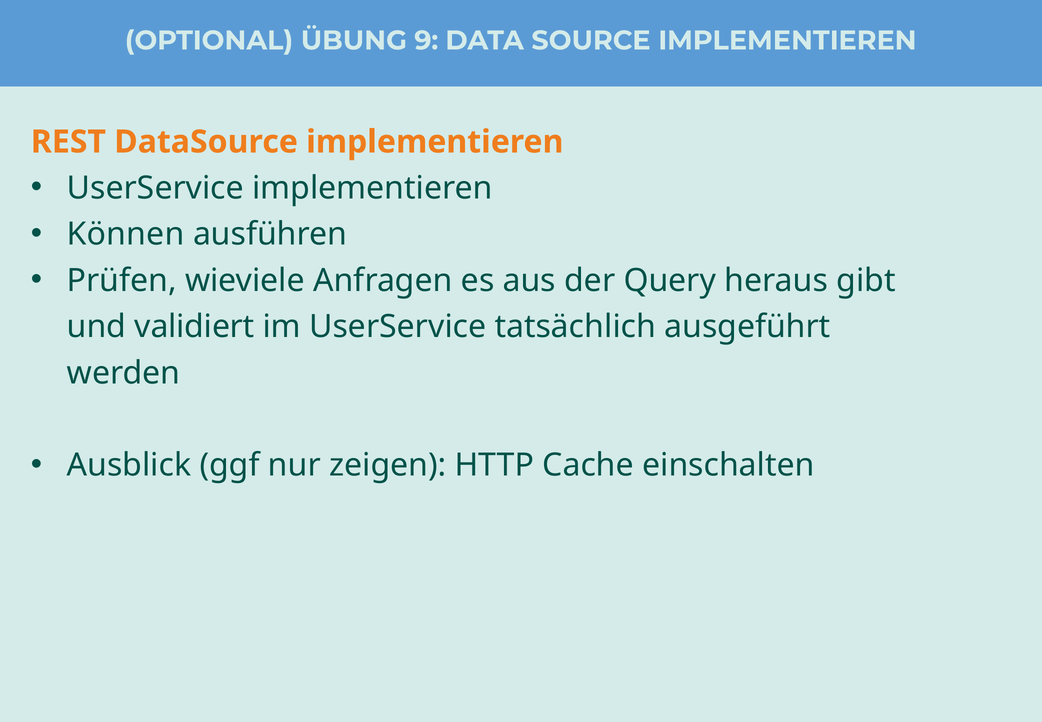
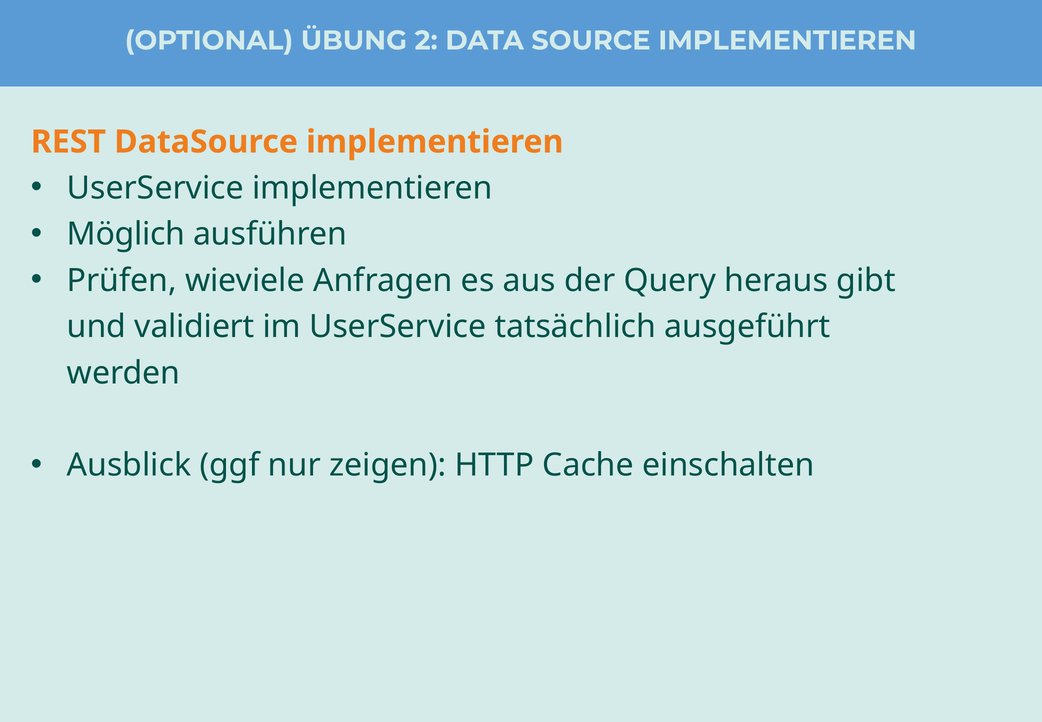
9: 9 -> 2 (426, 40)
Können: Können -> Möglich (126, 234)
